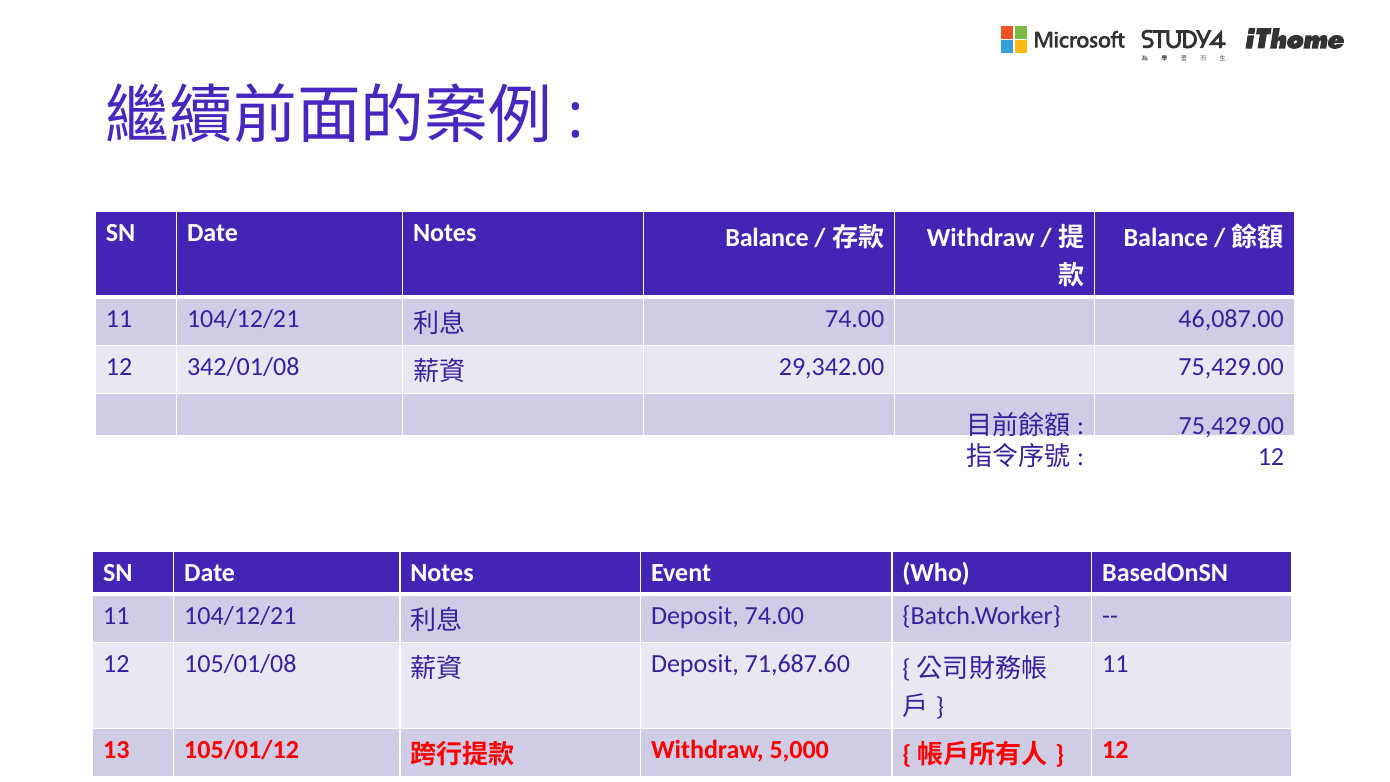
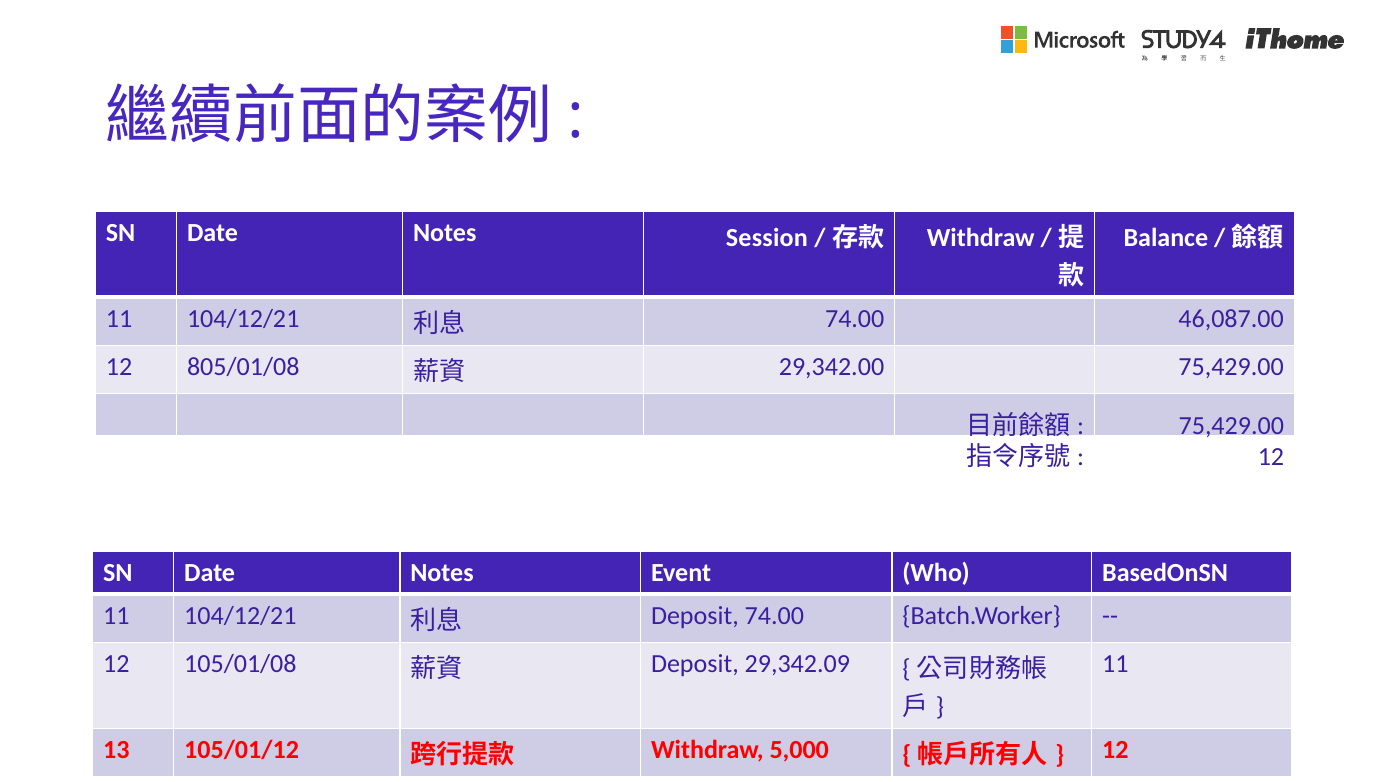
Notes Balance: Balance -> Session (767, 238)
342/01/08: 342/01/08 -> 805/01/08 (243, 367)
71,687.60: 71,687.60 -> 29,342.09 (797, 664)
